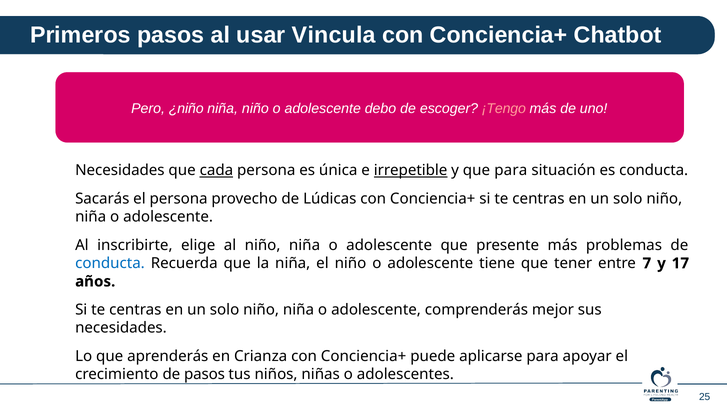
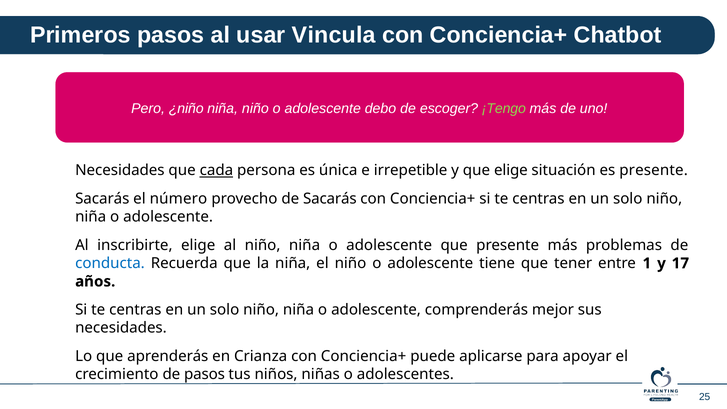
¡Tengo colour: pink -> light green (504, 108)
irrepetible underline: present -> none (411, 170)
que para: para -> elige (511, 170)
es conducta: conducta -> presente (654, 170)
el persona: persona -> número (178, 199)
de Lúdicas: Lúdicas -> Sacarás (330, 199)
7: 7 -> 1 (647, 263)
